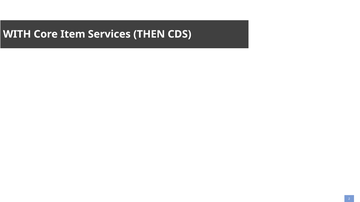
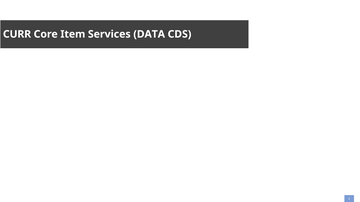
WITH: WITH -> CURR (17, 34)
THEN: THEN -> DATA (149, 34)
